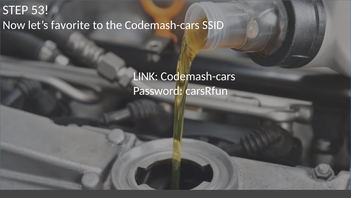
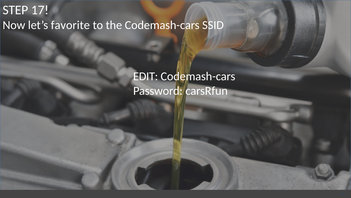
53: 53 -> 17 (40, 10)
LINK: LINK -> EDIT (146, 76)
